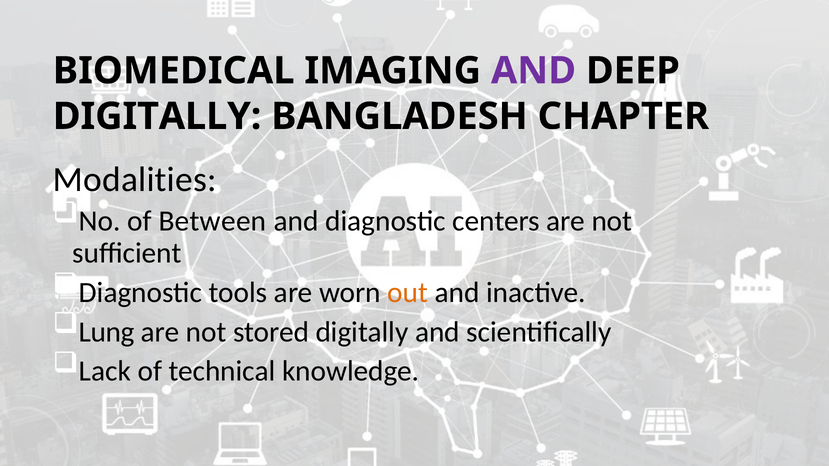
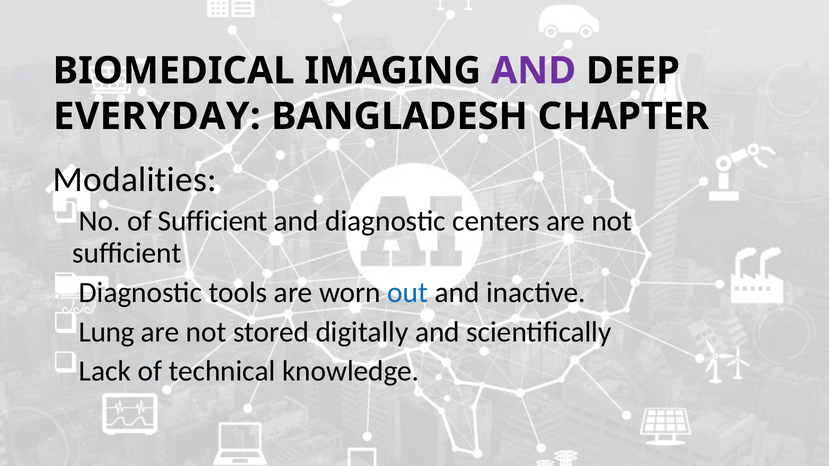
DIGITALLY: DIGITALLY -> EVERYDAY (157, 116)
of Between: Between -> Sufficient (213, 221)
out colour: orange -> blue (408, 293)
